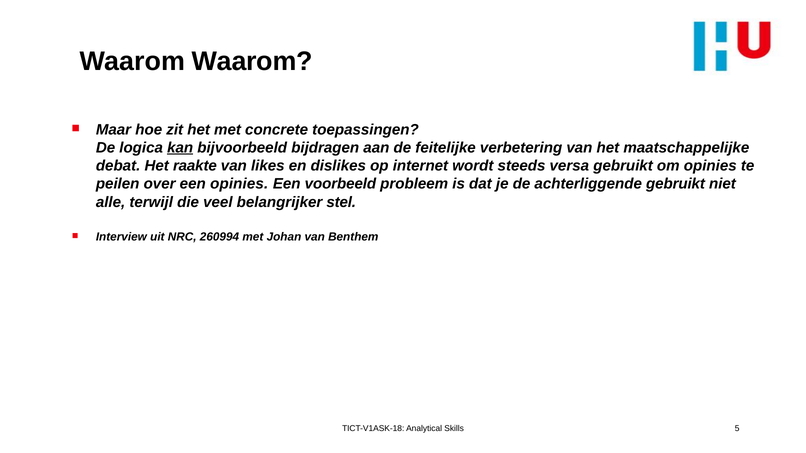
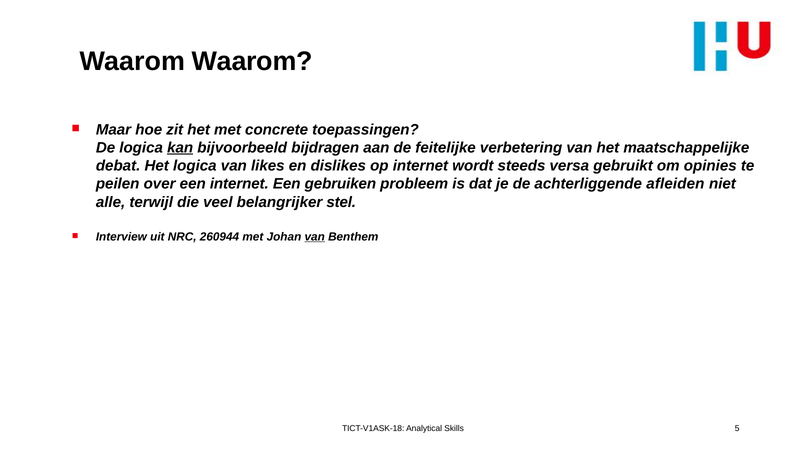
Het raakte: raakte -> logica (195, 166)
een opinies: opinies -> internet (239, 184)
voorbeeld: voorbeeld -> gebruiken (340, 184)
achterliggende gebruikt: gebruikt -> afleiden (675, 184)
260994: 260994 -> 260944 (219, 237)
van underline: none -> present (315, 237)
